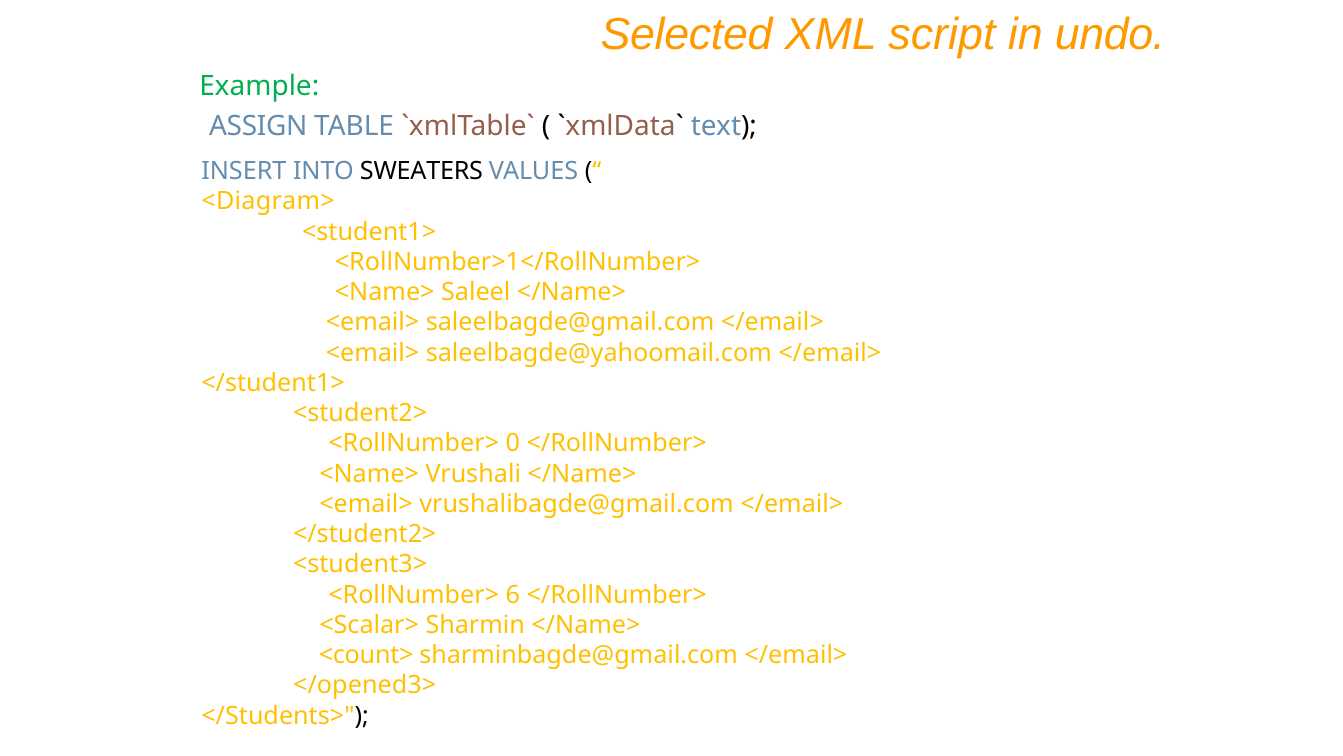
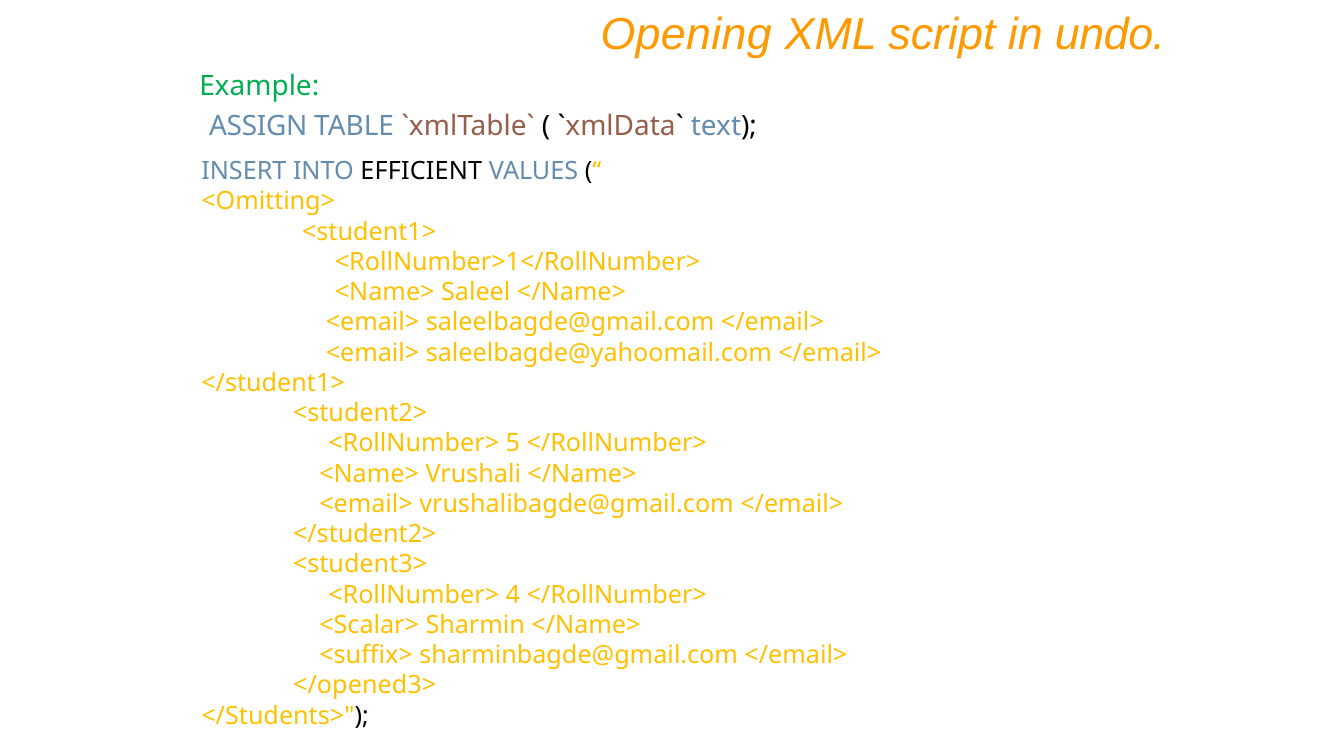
Selected: Selected -> Opening (686, 35)
SWEATERS: SWEATERS -> EFFICIENT (421, 171)
<Diagram>: <Diagram> -> <Omitting> (268, 202)
0: 0 -> 5 (513, 443)
6: 6 -> 4 (513, 594)
<count>: <count> -> <suffix> (366, 655)
